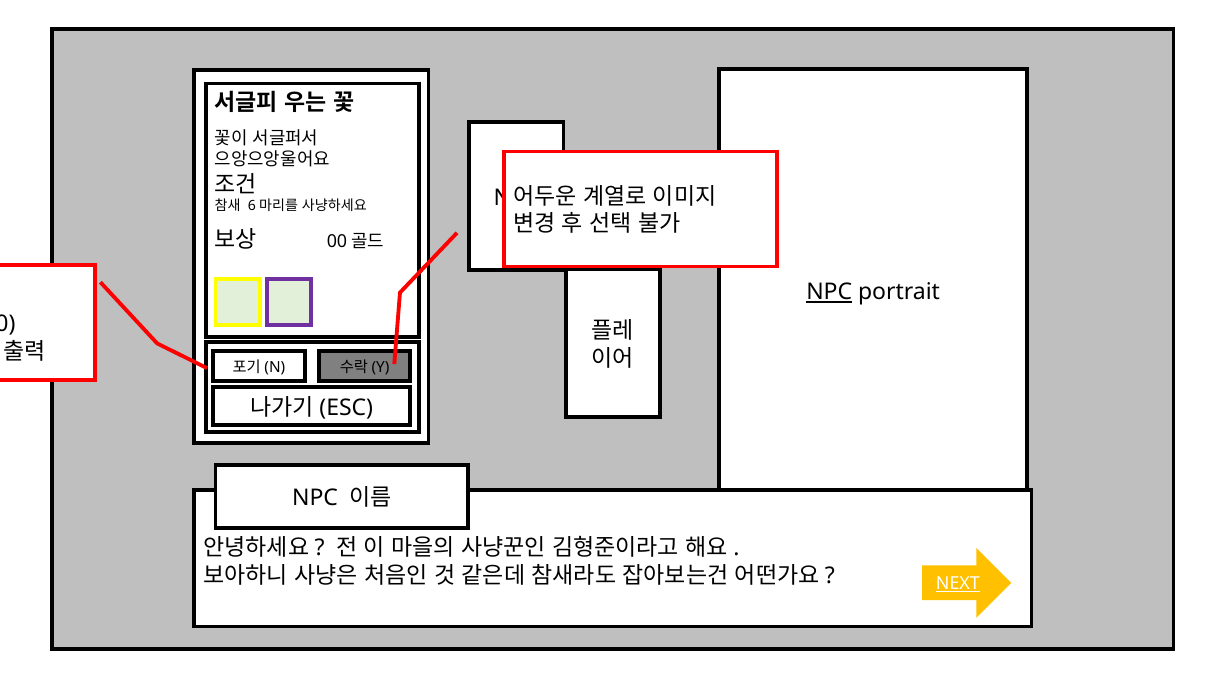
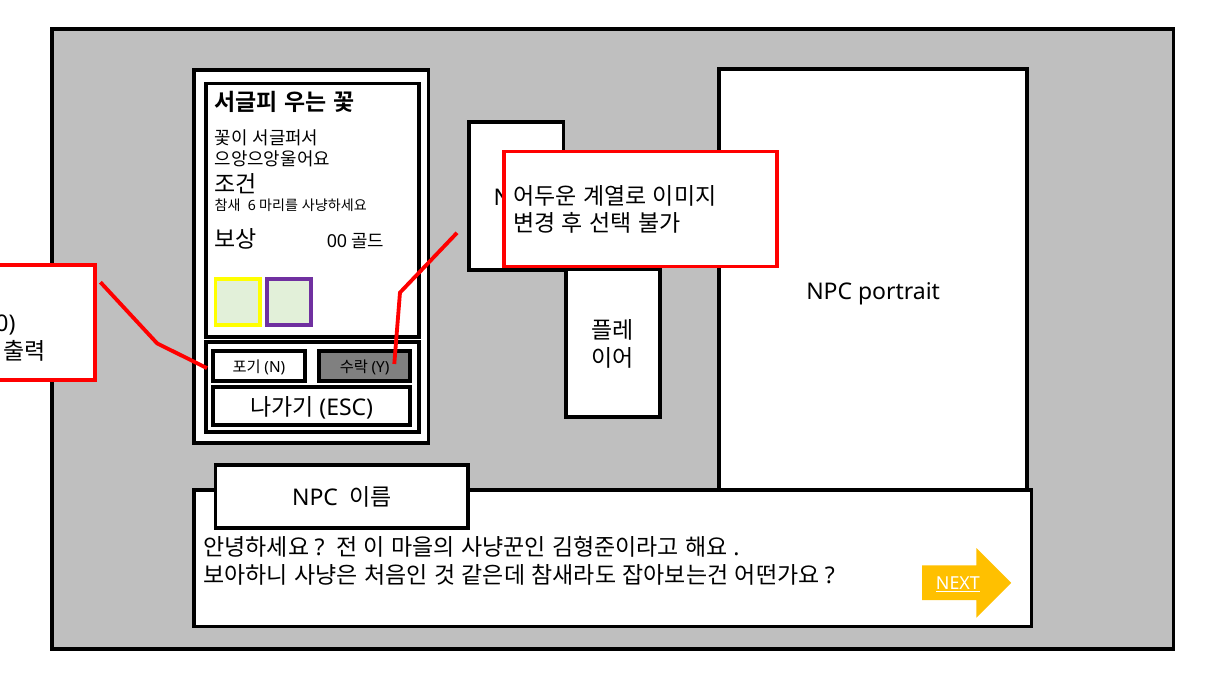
NPC underline: present -> none (829, 292)
